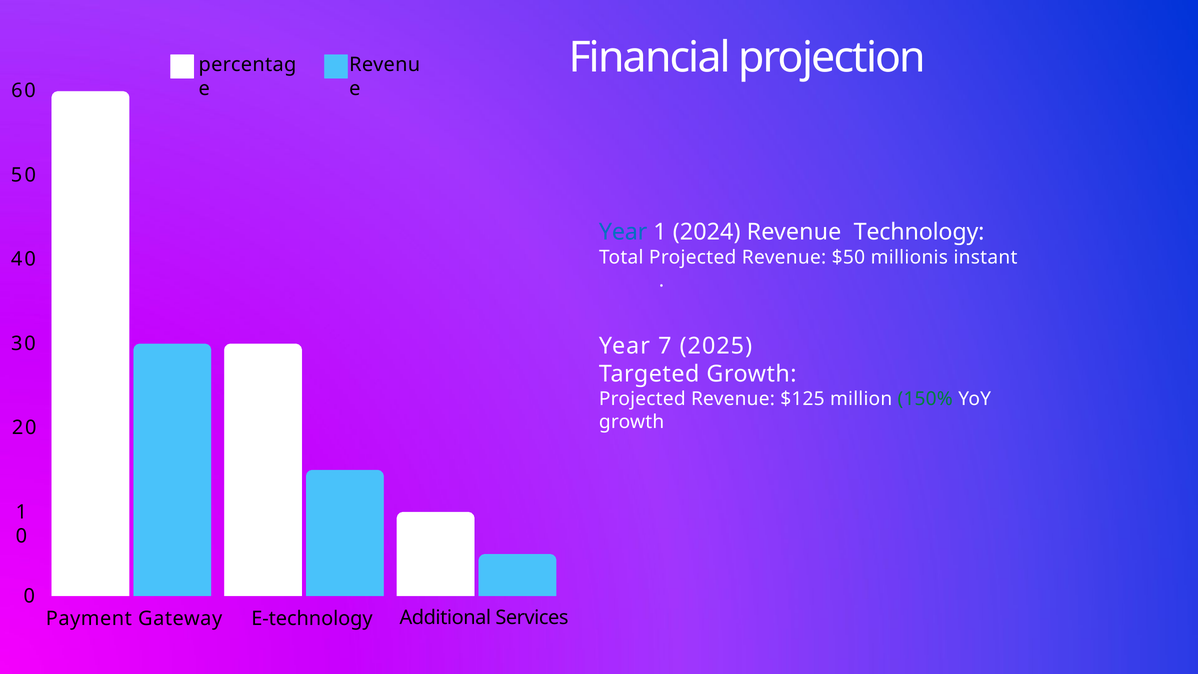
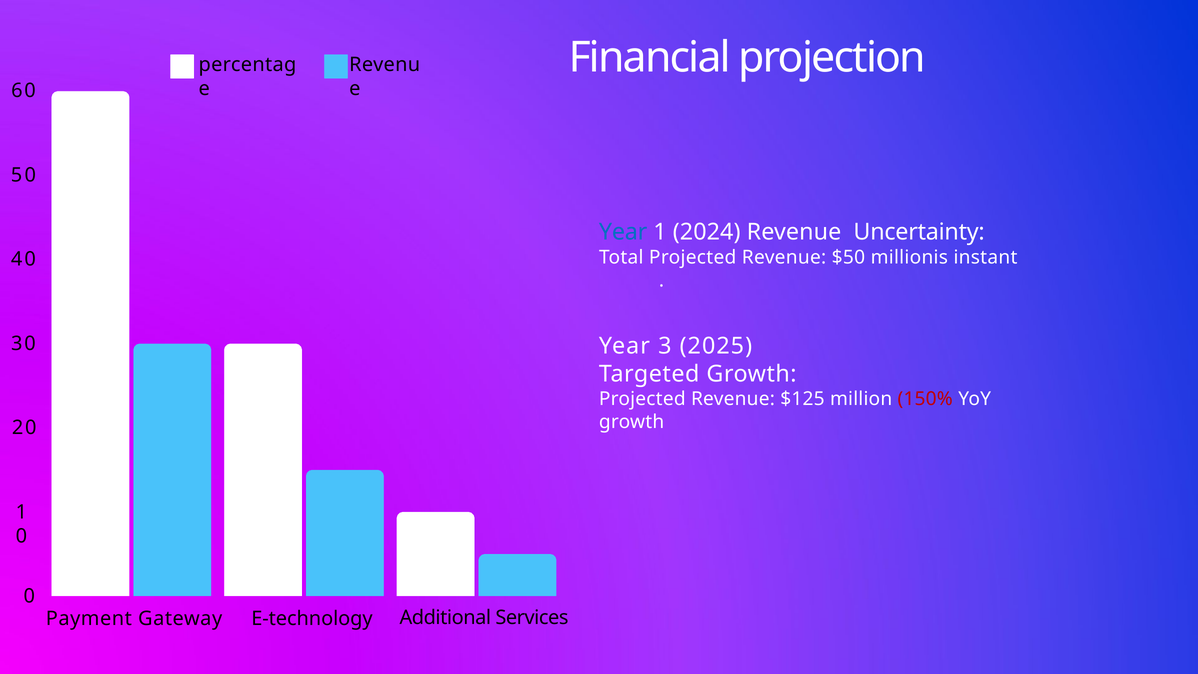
Technology: Technology -> Uncertainty (919, 232)
7: 7 -> 3 (665, 346)
150% colour: green -> red (925, 399)
